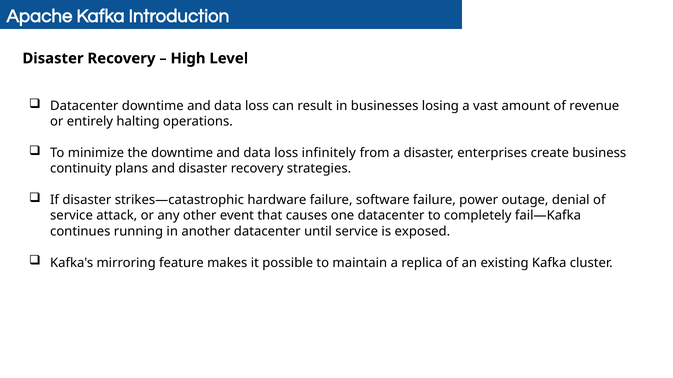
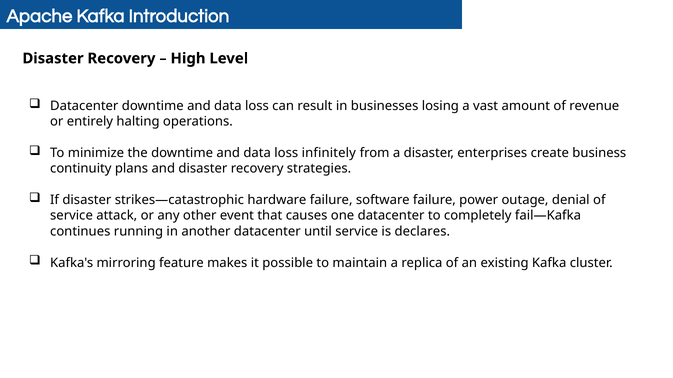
exposed: exposed -> declares (422, 232)
